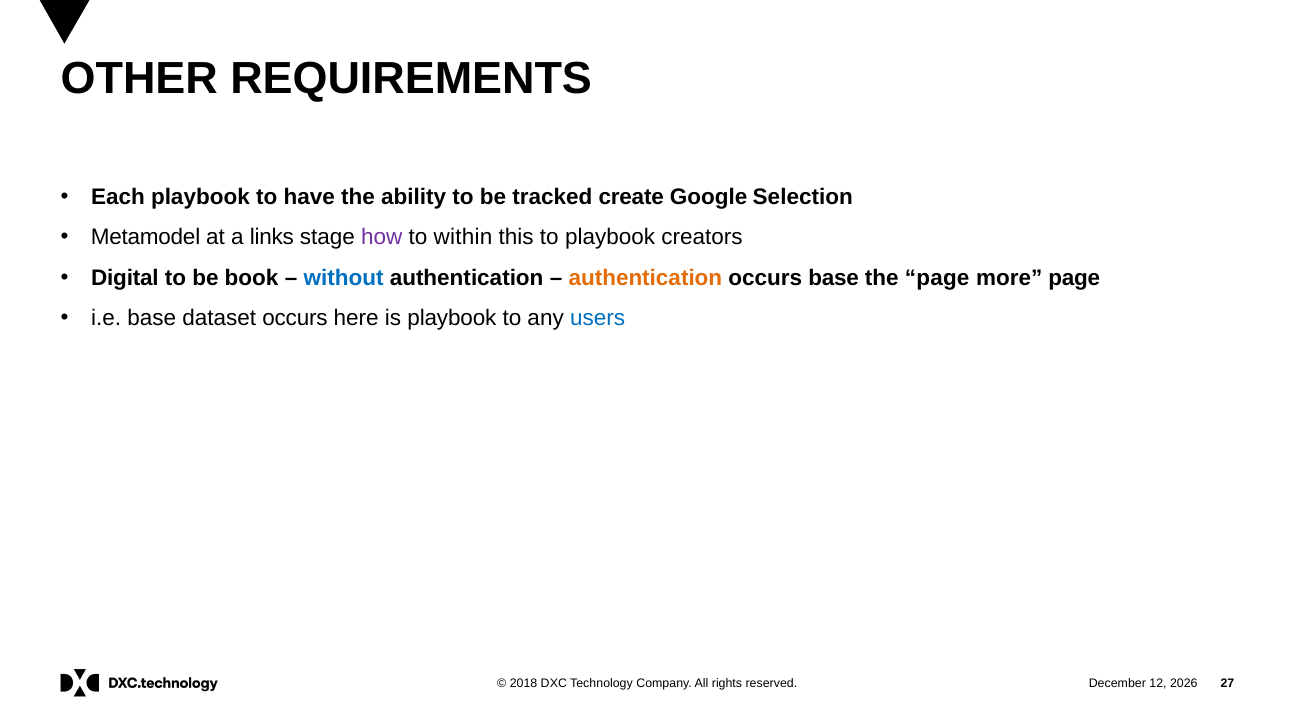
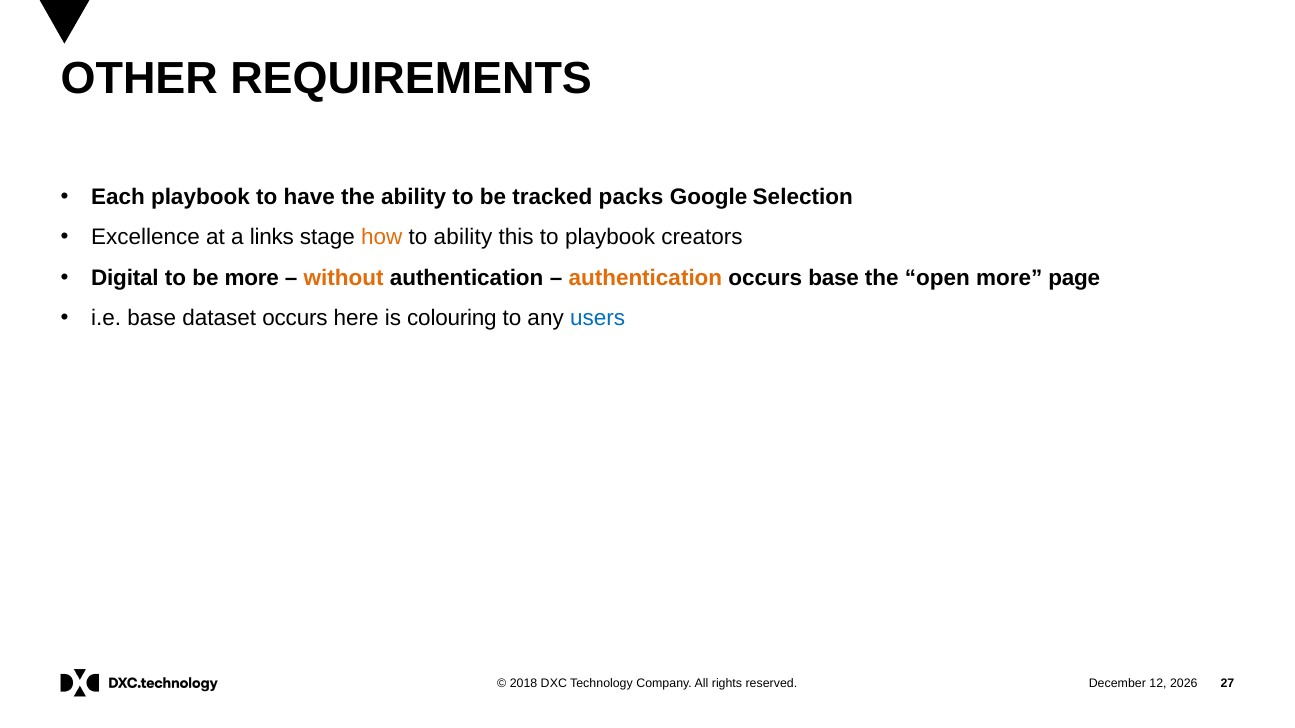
create: create -> packs (631, 197)
Metamodel: Metamodel -> Excellence (145, 238)
how colour: purple -> orange (382, 238)
to within: within -> ability (463, 238)
be book: book -> more (252, 278)
without colour: blue -> orange (344, 278)
the page: page -> open (937, 278)
is playbook: playbook -> colouring (452, 319)
